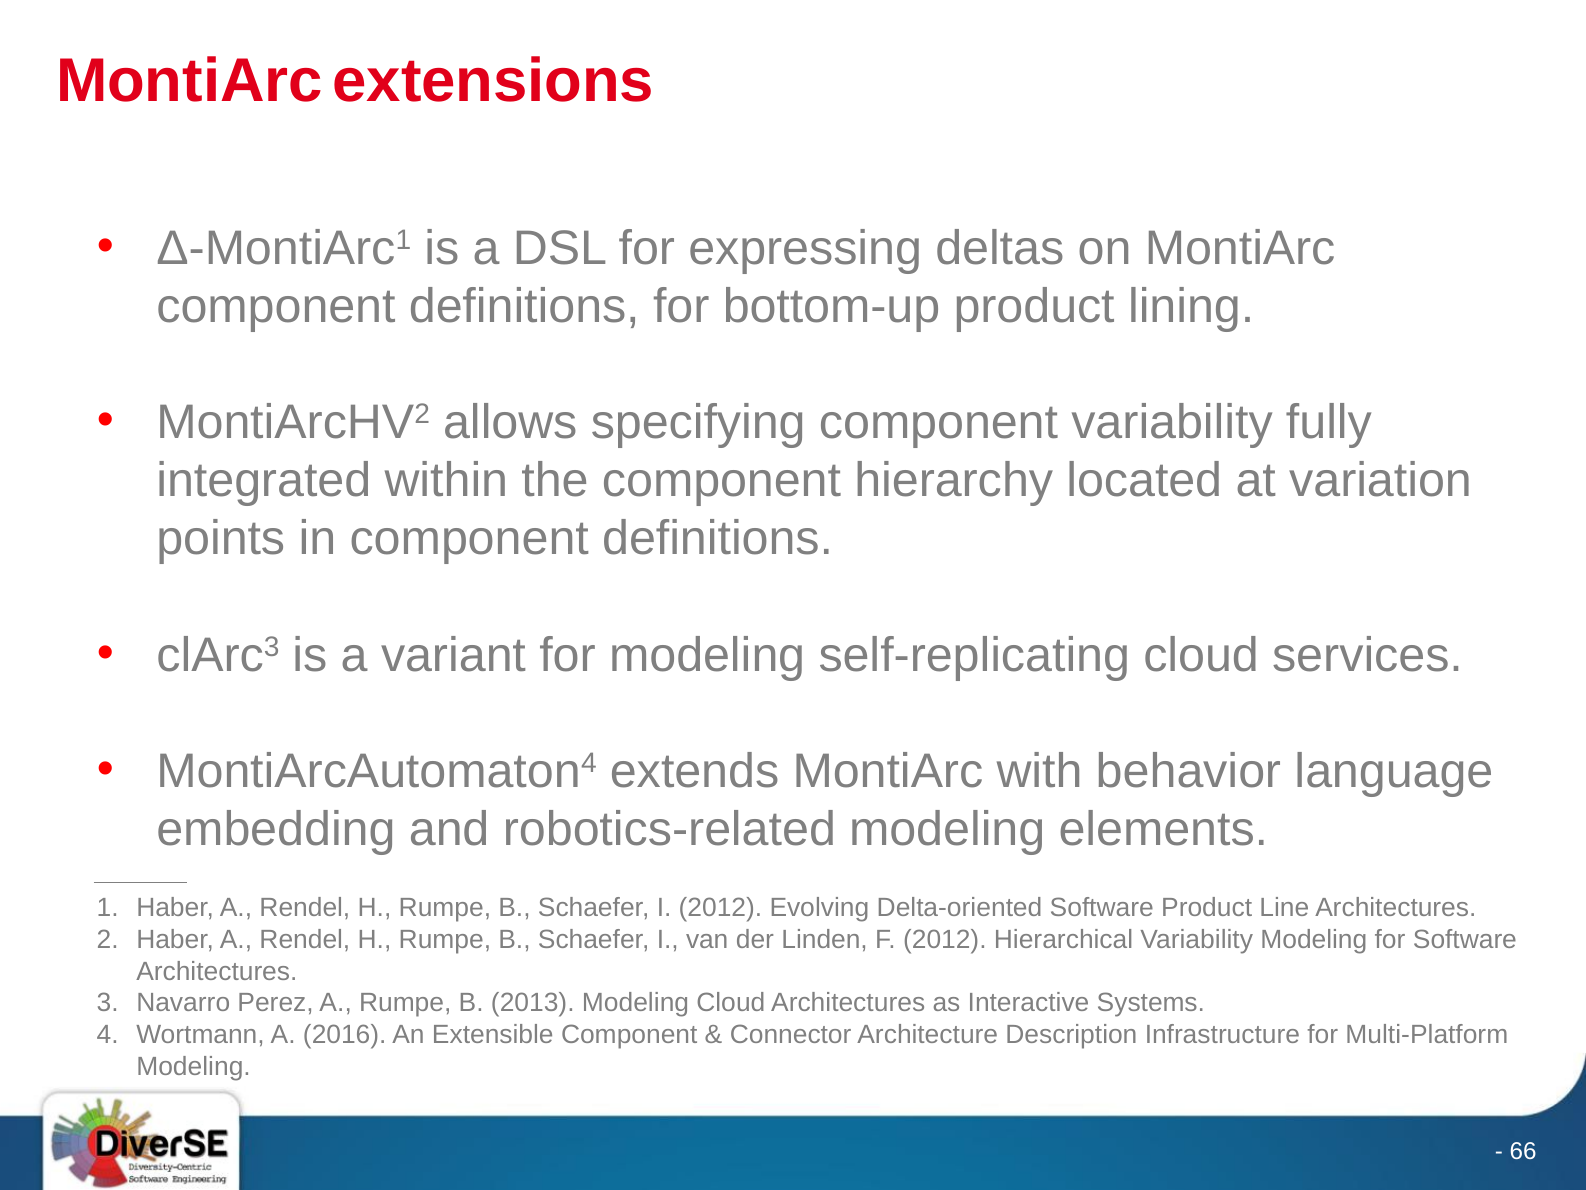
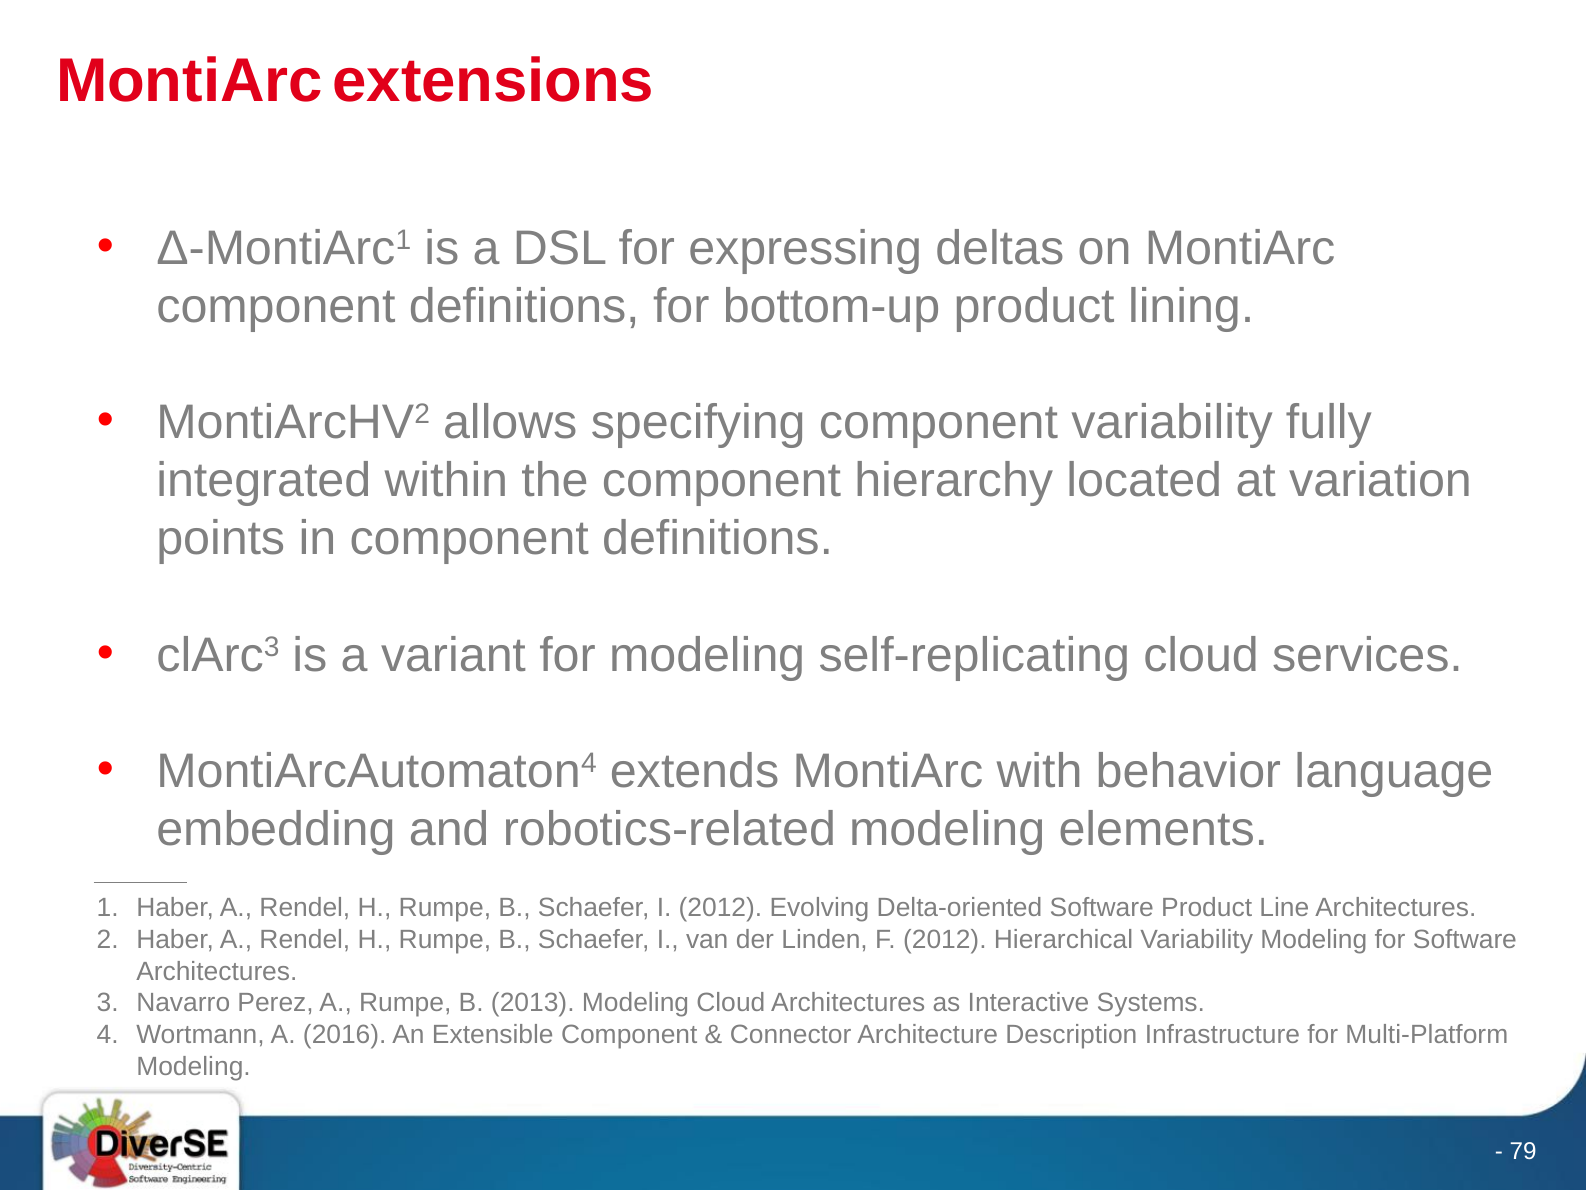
66: 66 -> 79 (1523, 1151)
